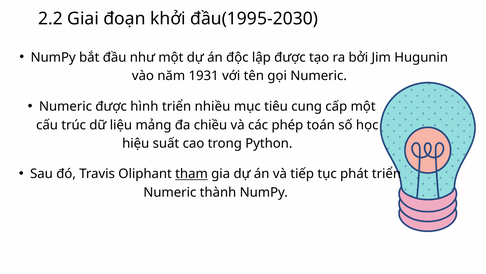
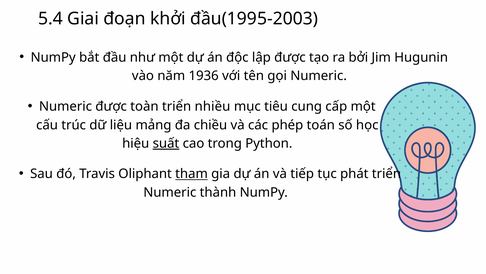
2.2: 2.2 -> 5.4 (50, 19)
đầu(1995-2030: đầu(1995-2030 -> đầu(1995-2003 (254, 19)
1931: 1931 -> 1936 (204, 76)
hình: hình -> toàn (144, 106)
suất underline: none -> present (166, 143)
